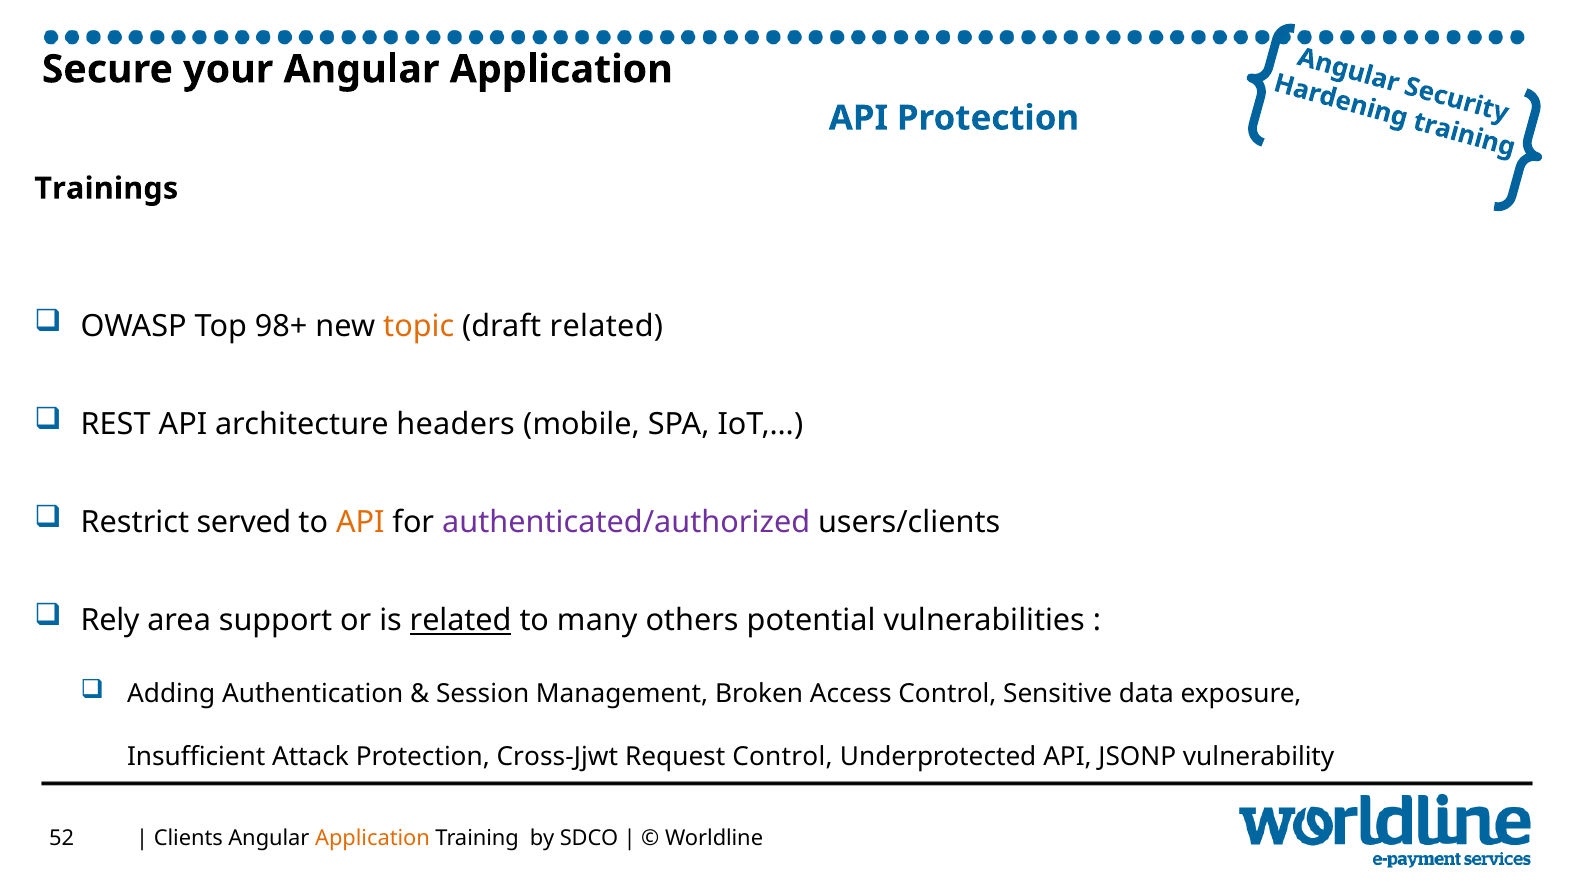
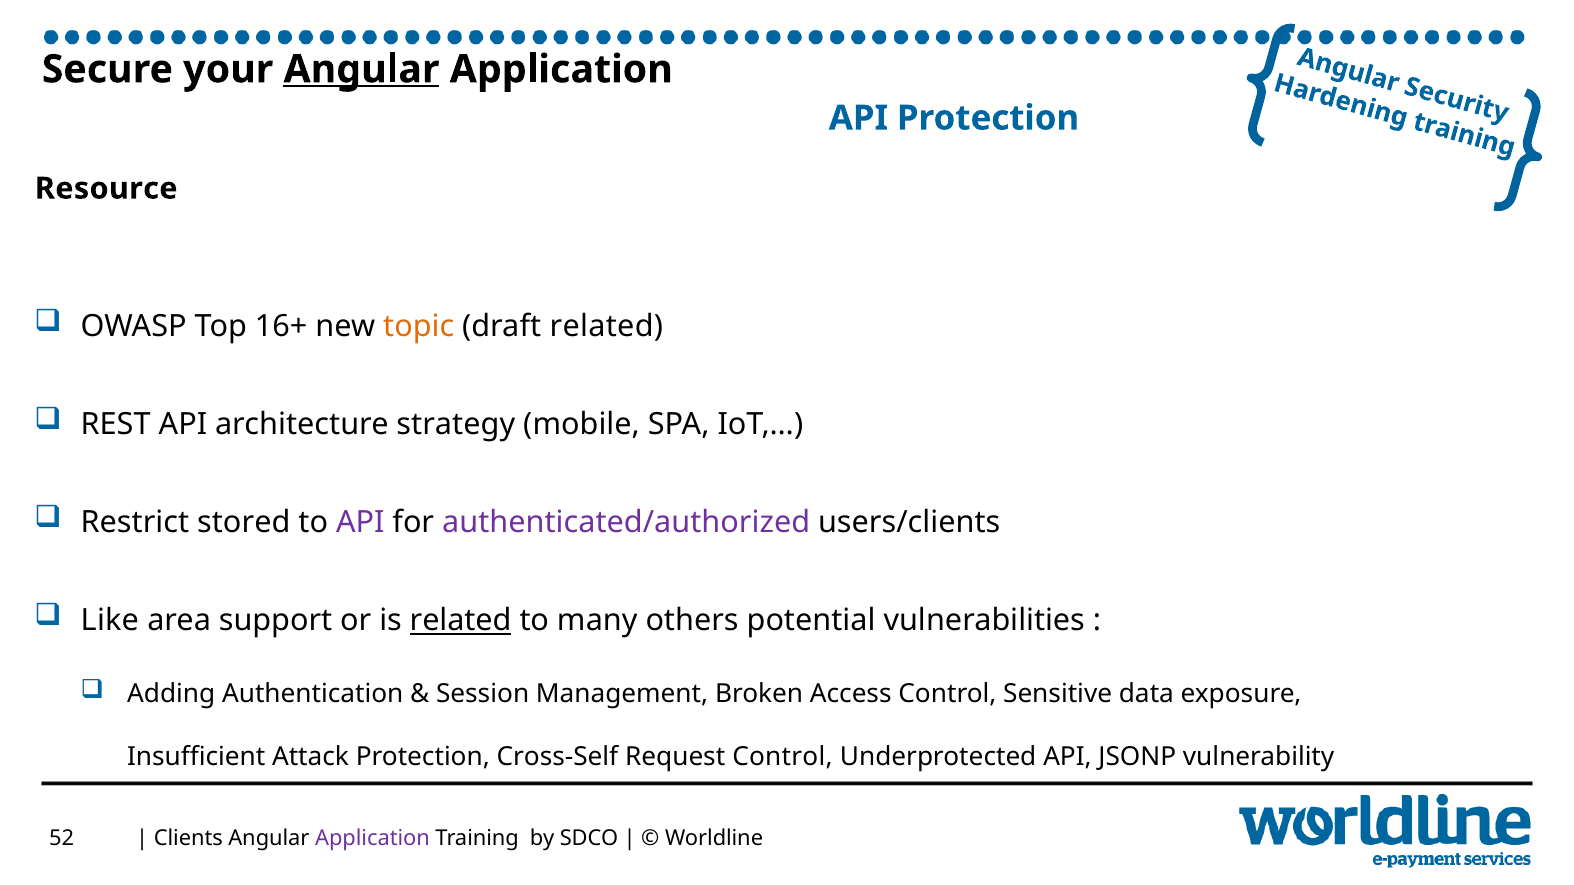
Angular underline: none -> present (361, 69)
Trainings: Trainings -> Resource (106, 189)
98+: 98+ -> 16+ (281, 327)
headers: headers -> strategy (456, 425)
served: served -> stored (244, 523)
API colour: orange -> purple (360, 523)
Rely: Rely -> Like (110, 621)
Cross-Jjwt: Cross-Jjwt -> Cross-Self (557, 758)
Application colour: orange -> purple (373, 839)
